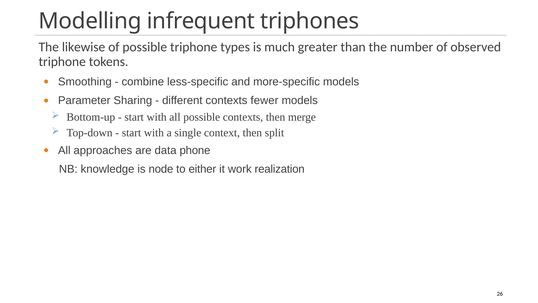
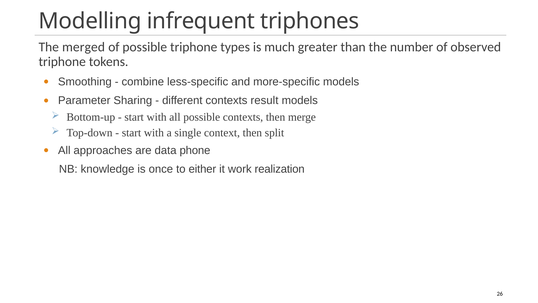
likewise: likewise -> merged (84, 47)
fewer: fewer -> result (264, 100)
node: node -> once (161, 169)
